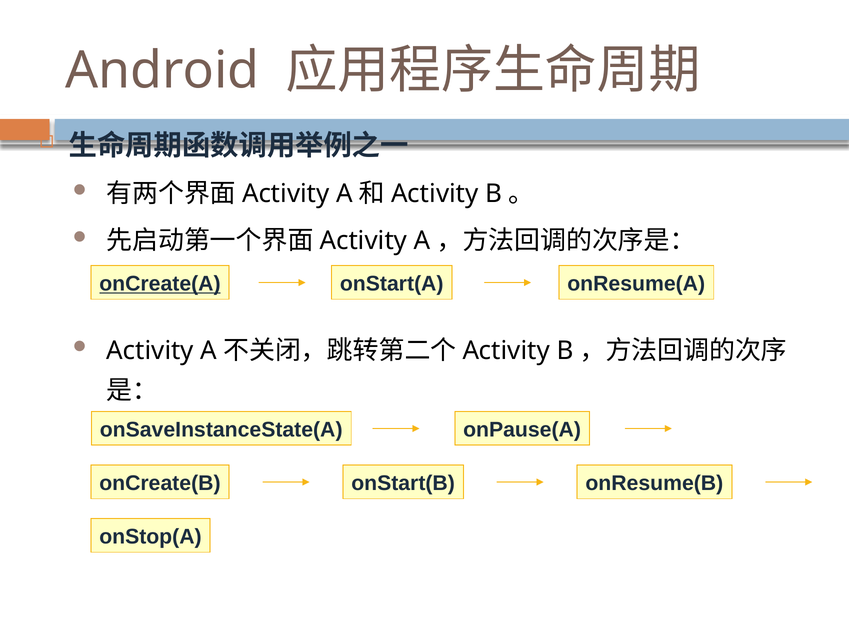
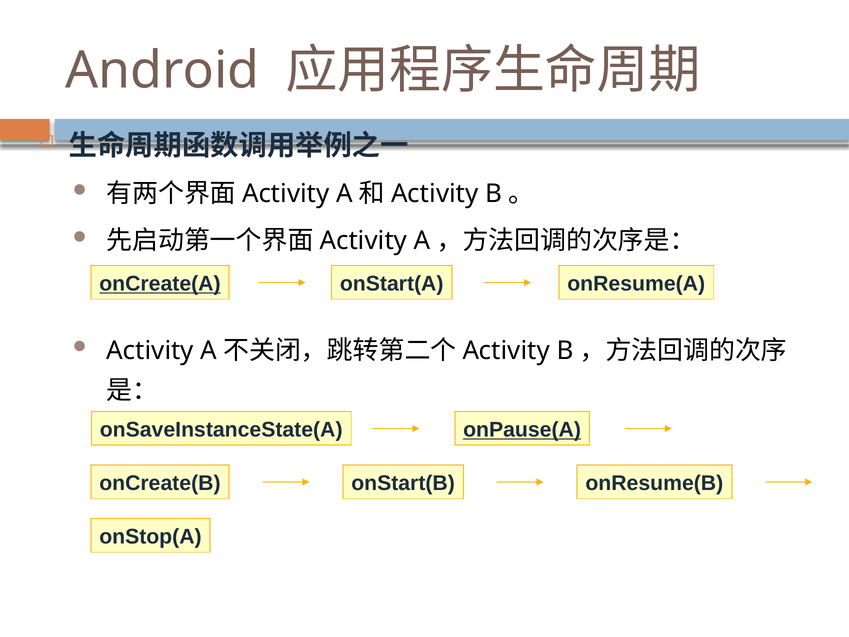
onPause(A underline: none -> present (522, 430)
